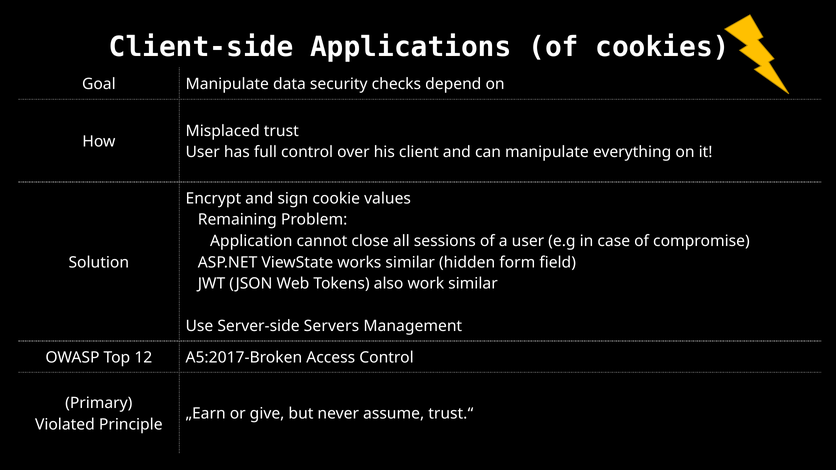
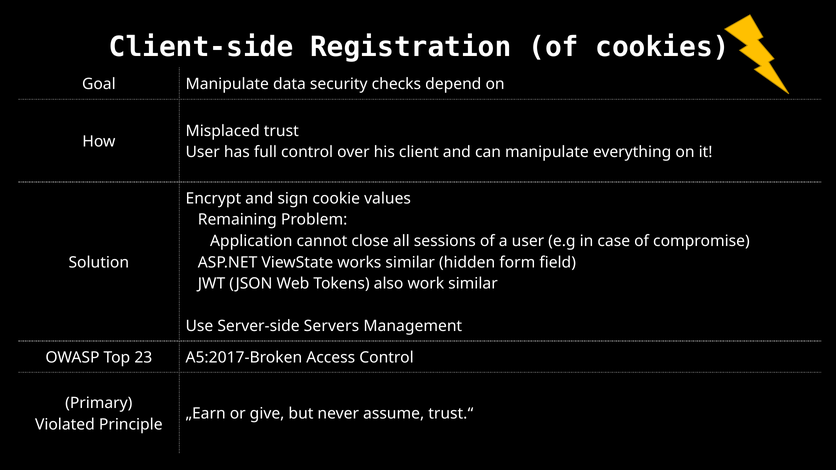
Applications: Applications -> Registration (411, 47)
12: 12 -> 23 (143, 358)
